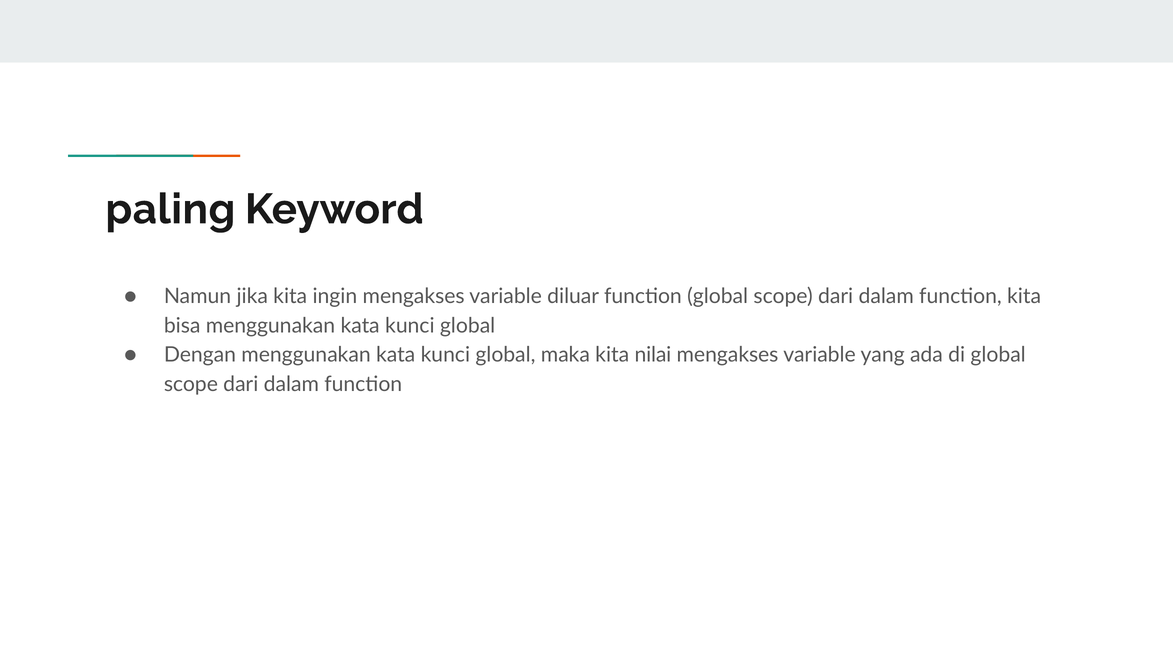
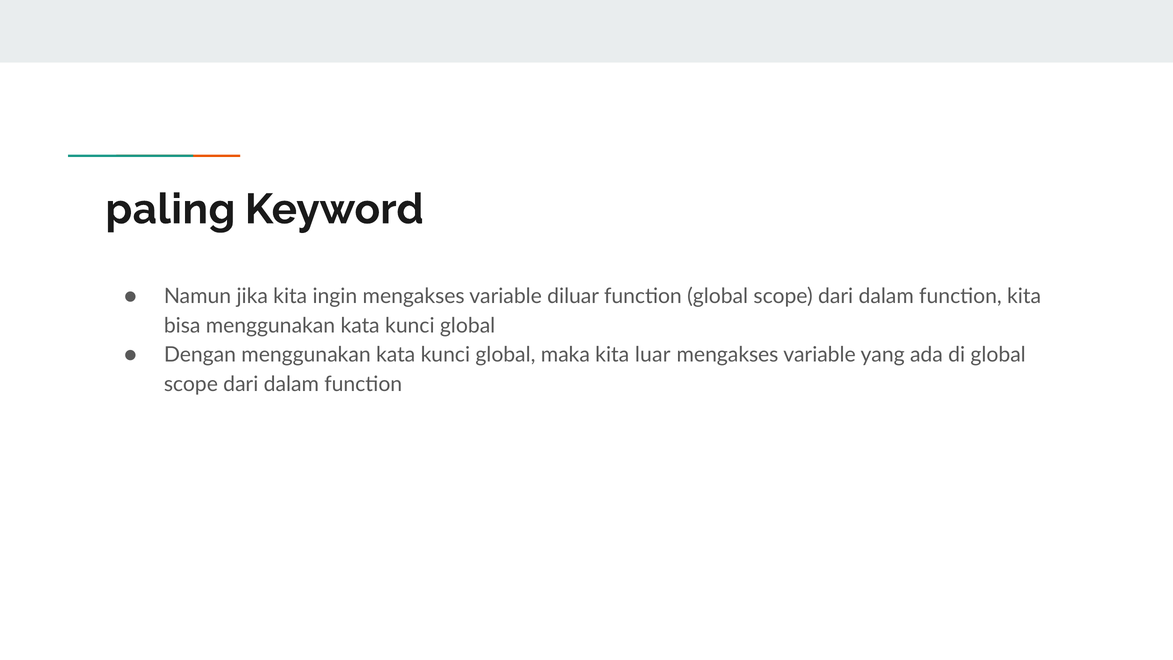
nilai: nilai -> luar (653, 355)
